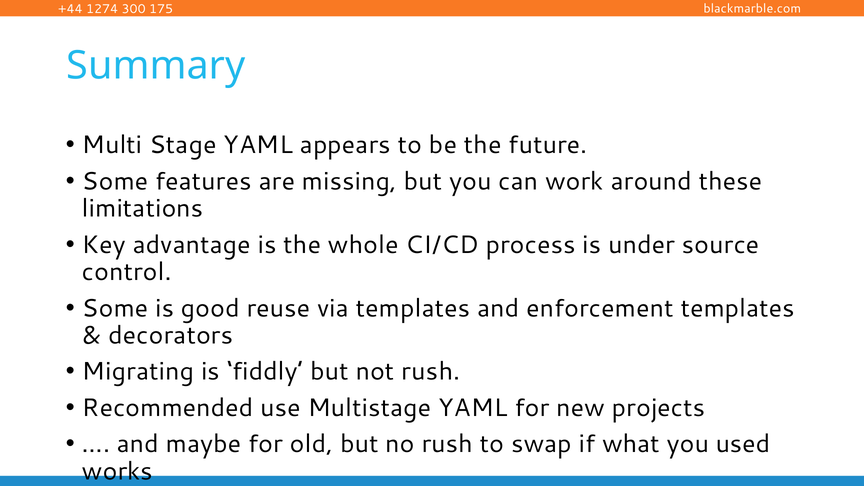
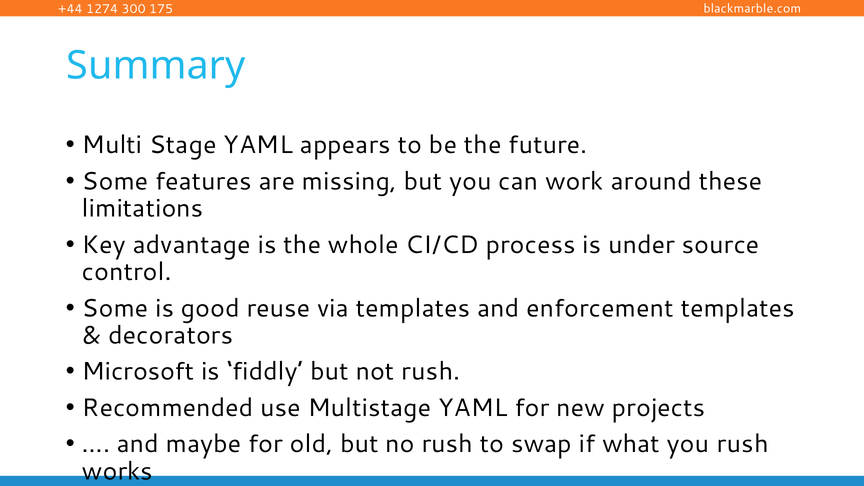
Migrating: Migrating -> Microsoft (138, 372)
you used: used -> rush (743, 444)
